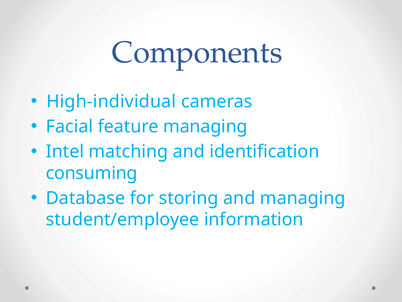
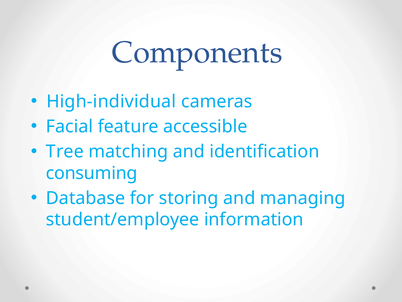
feature managing: managing -> accessible (205, 126)
Intel: Intel -> Tree (65, 151)
